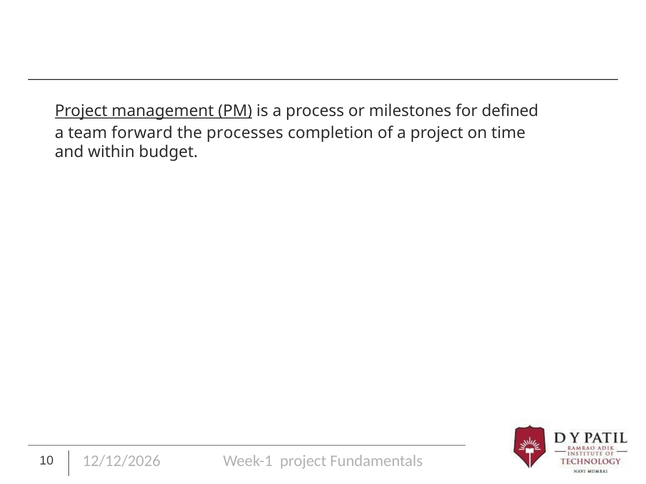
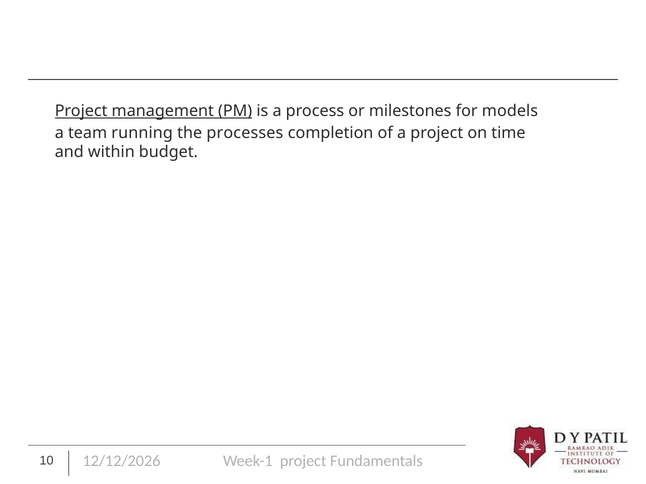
defined: defined -> models (510, 111)
forward: forward -> running (142, 133)
